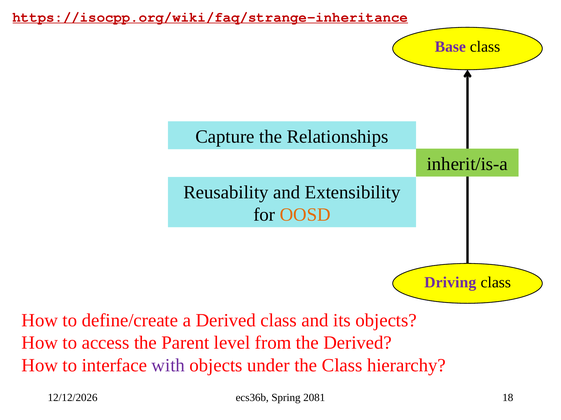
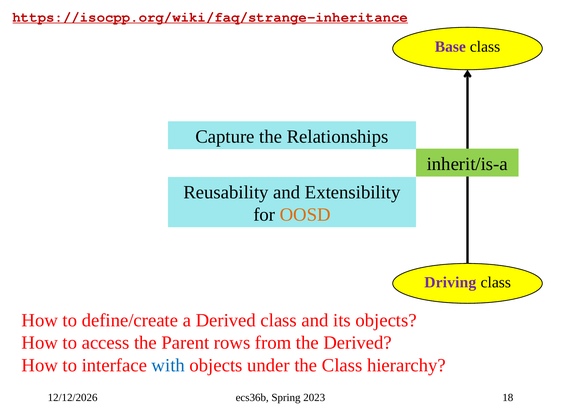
level: level -> rows (232, 343)
with colour: purple -> blue (168, 366)
2081: 2081 -> 2023 (314, 398)
